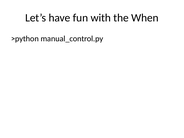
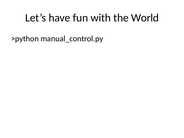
When: When -> World (145, 18)
